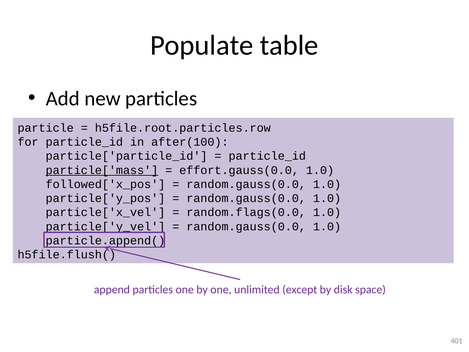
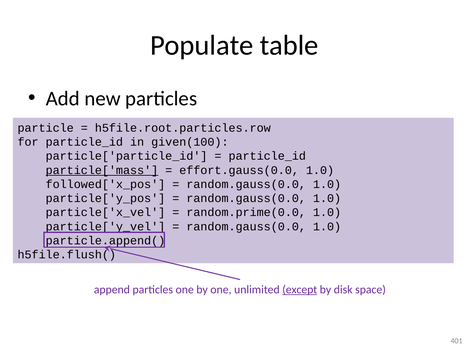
after(100: after(100 -> given(100 (190, 142)
random.flags(0.0: random.flags(0.0 -> random.prime(0.0 (246, 212)
except underline: none -> present (300, 290)
